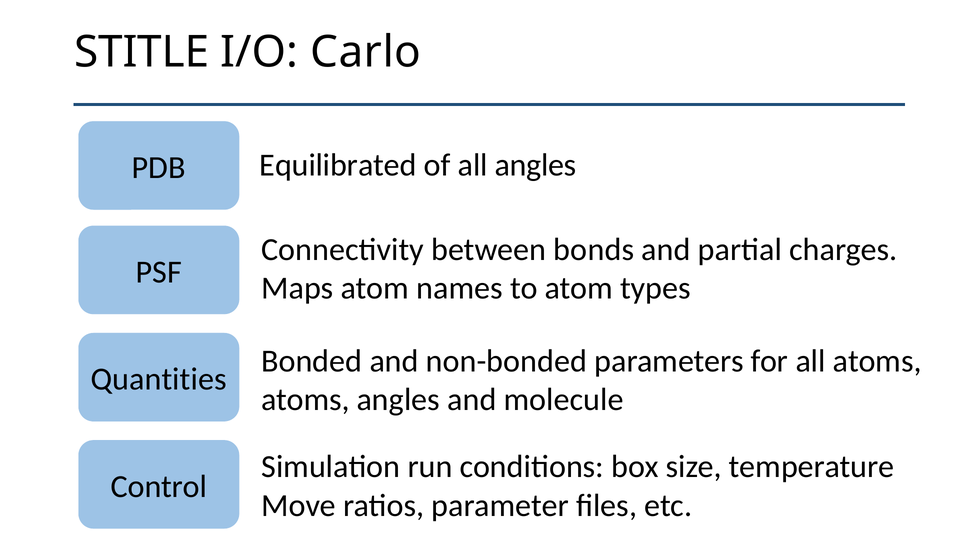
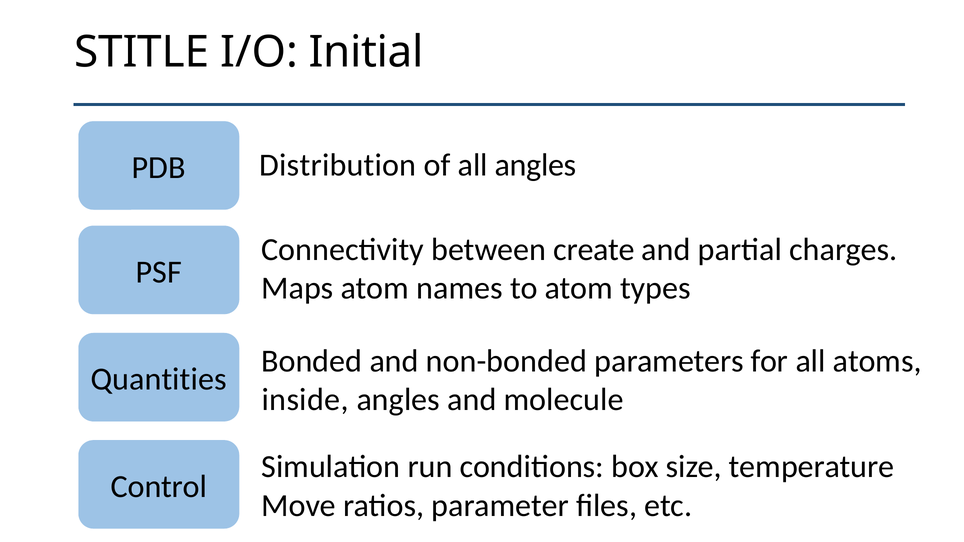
Carlo: Carlo -> Initial (366, 52)
Equilibrated: Equilibrated -> Distribution (338, 165)
bonds: bonds -> create (594, 250)
atoms: atoms -> inside (305, 400)
